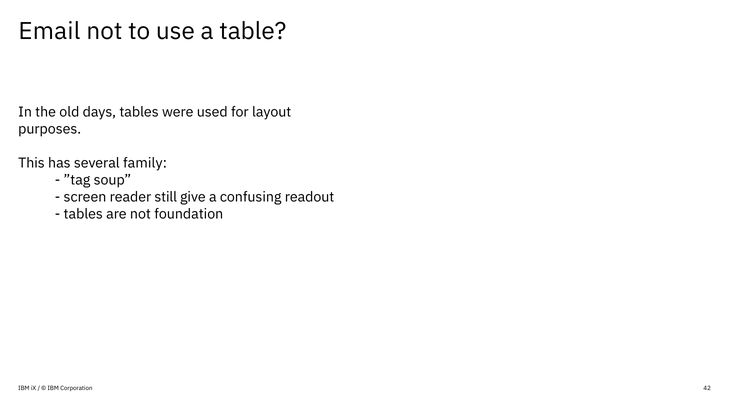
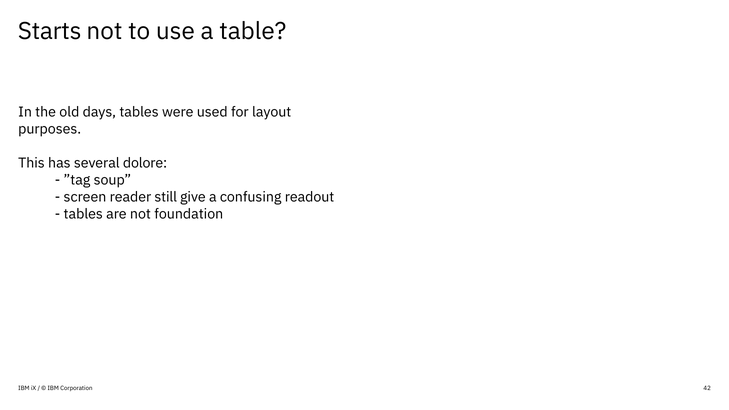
Email: Email -> Starts (50, 31)
family: family -> dolore (145, 163)
